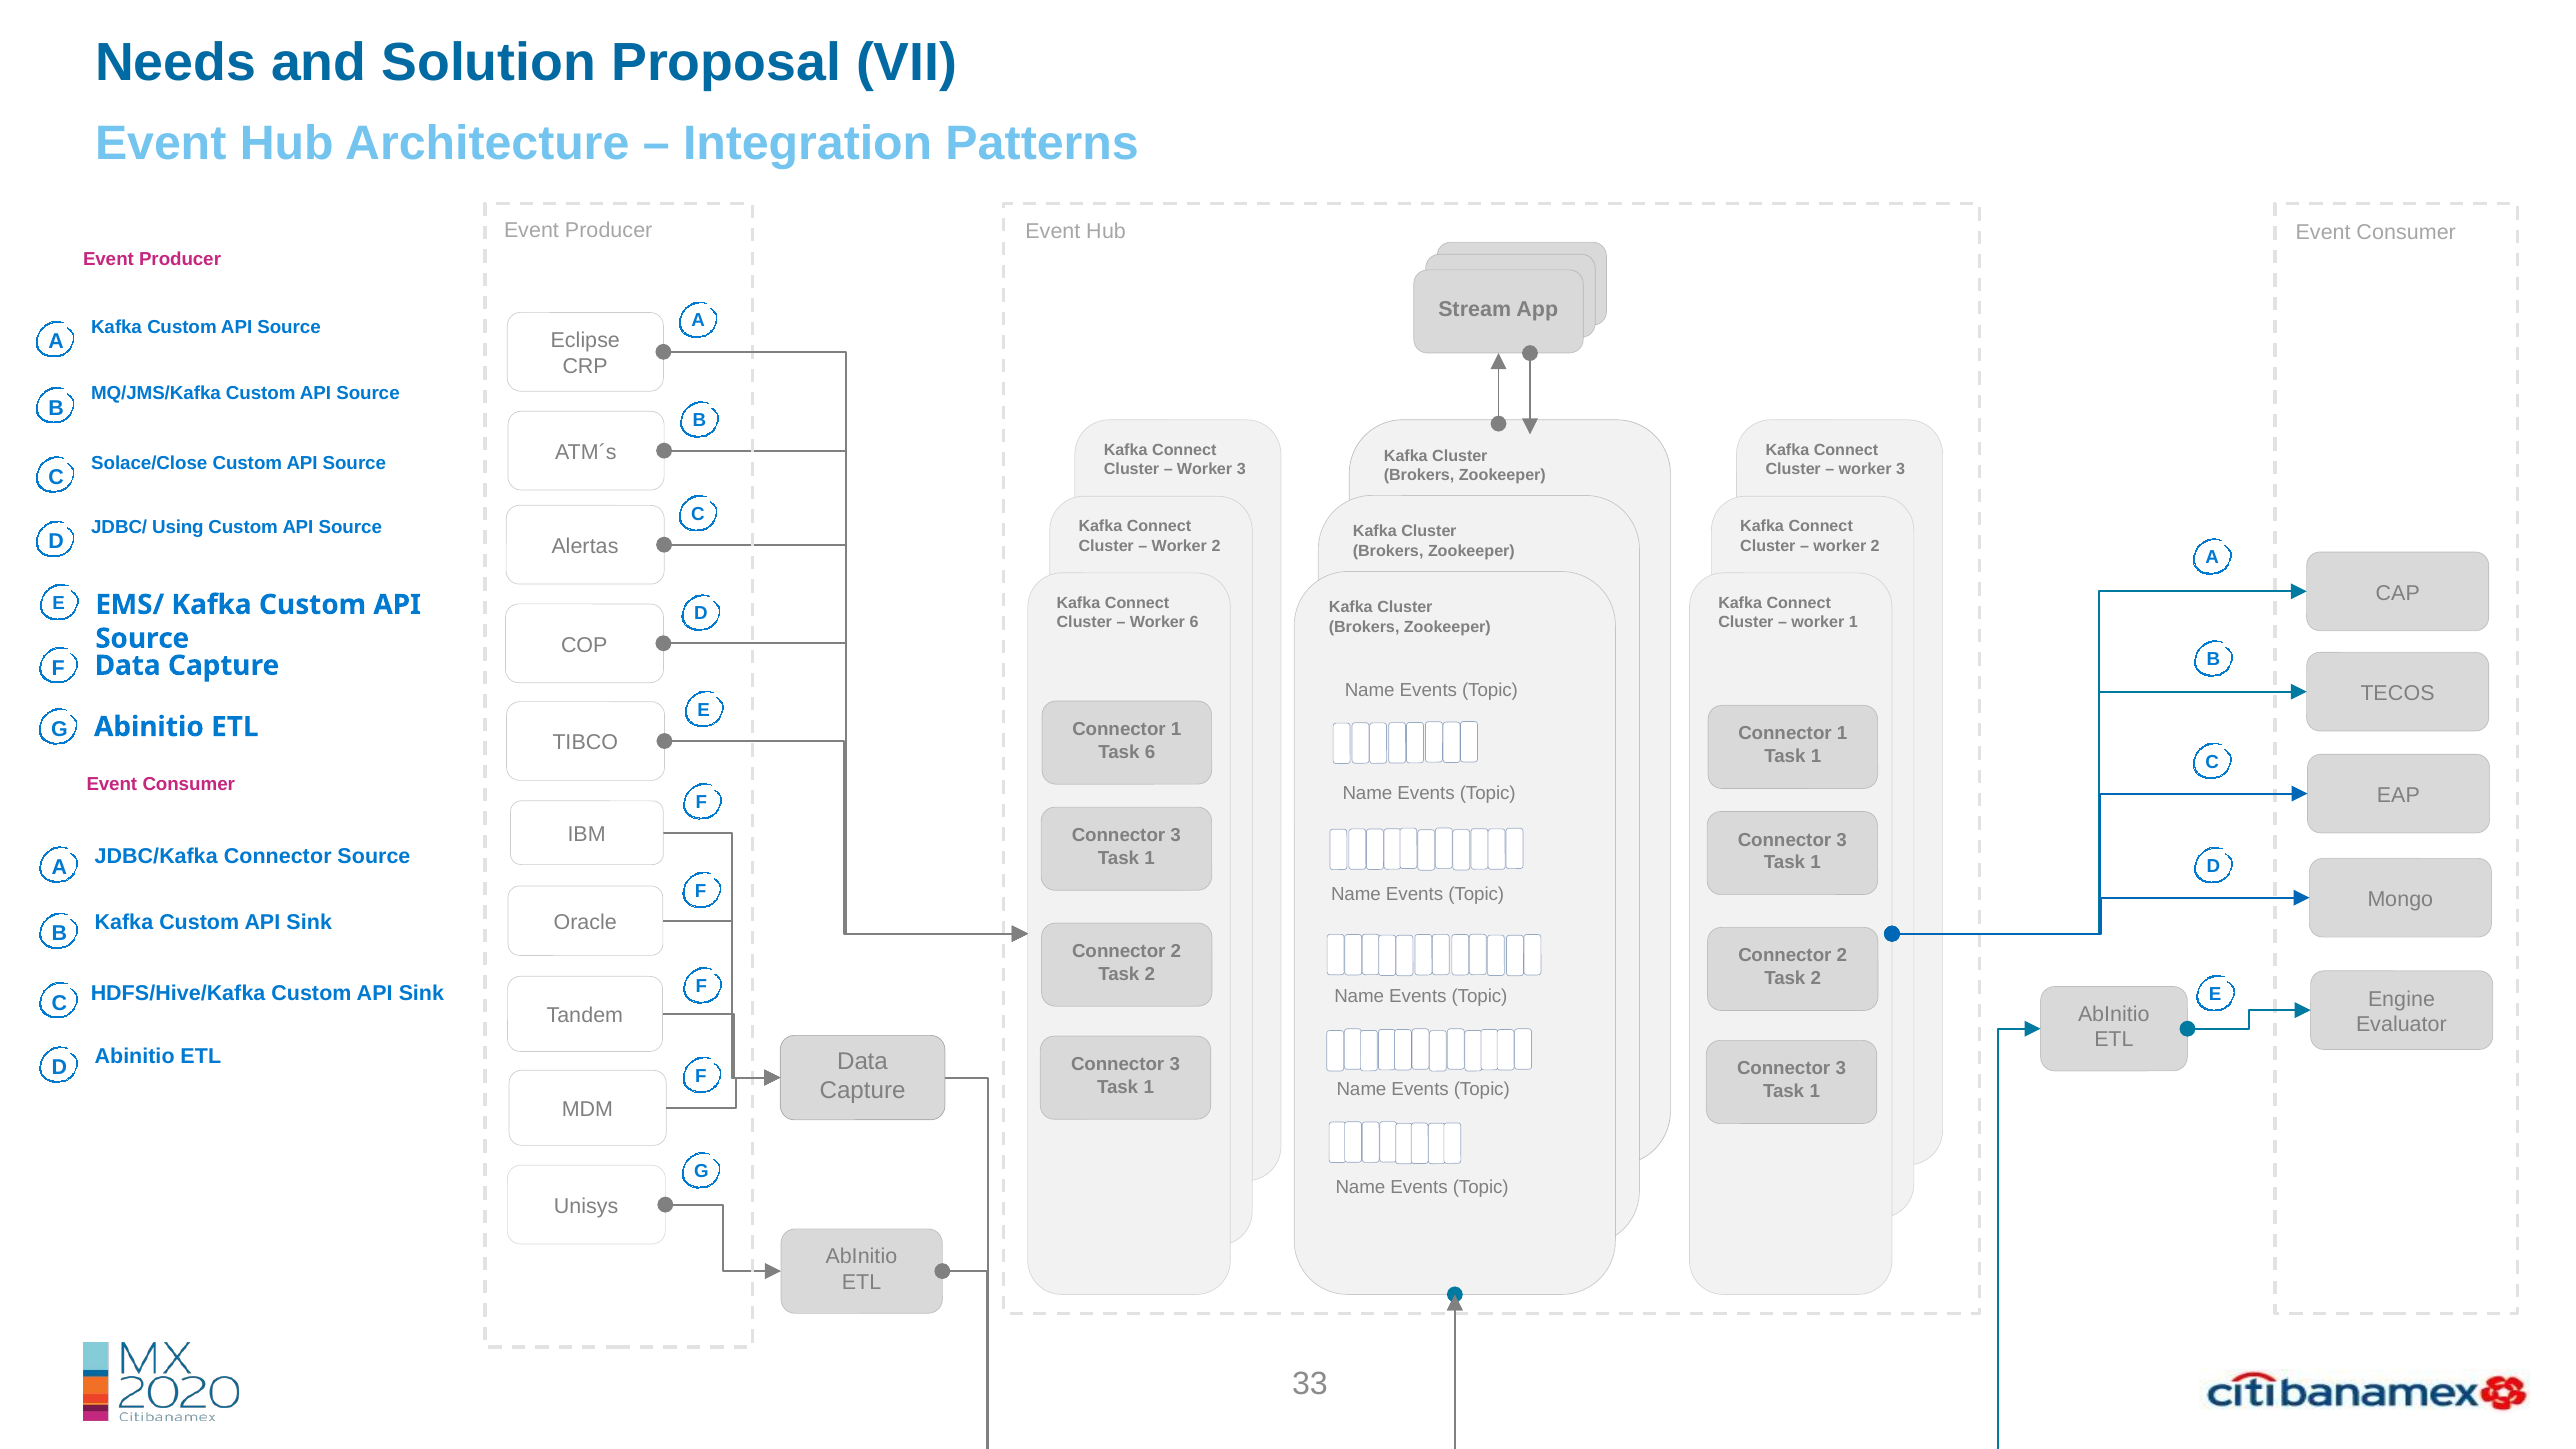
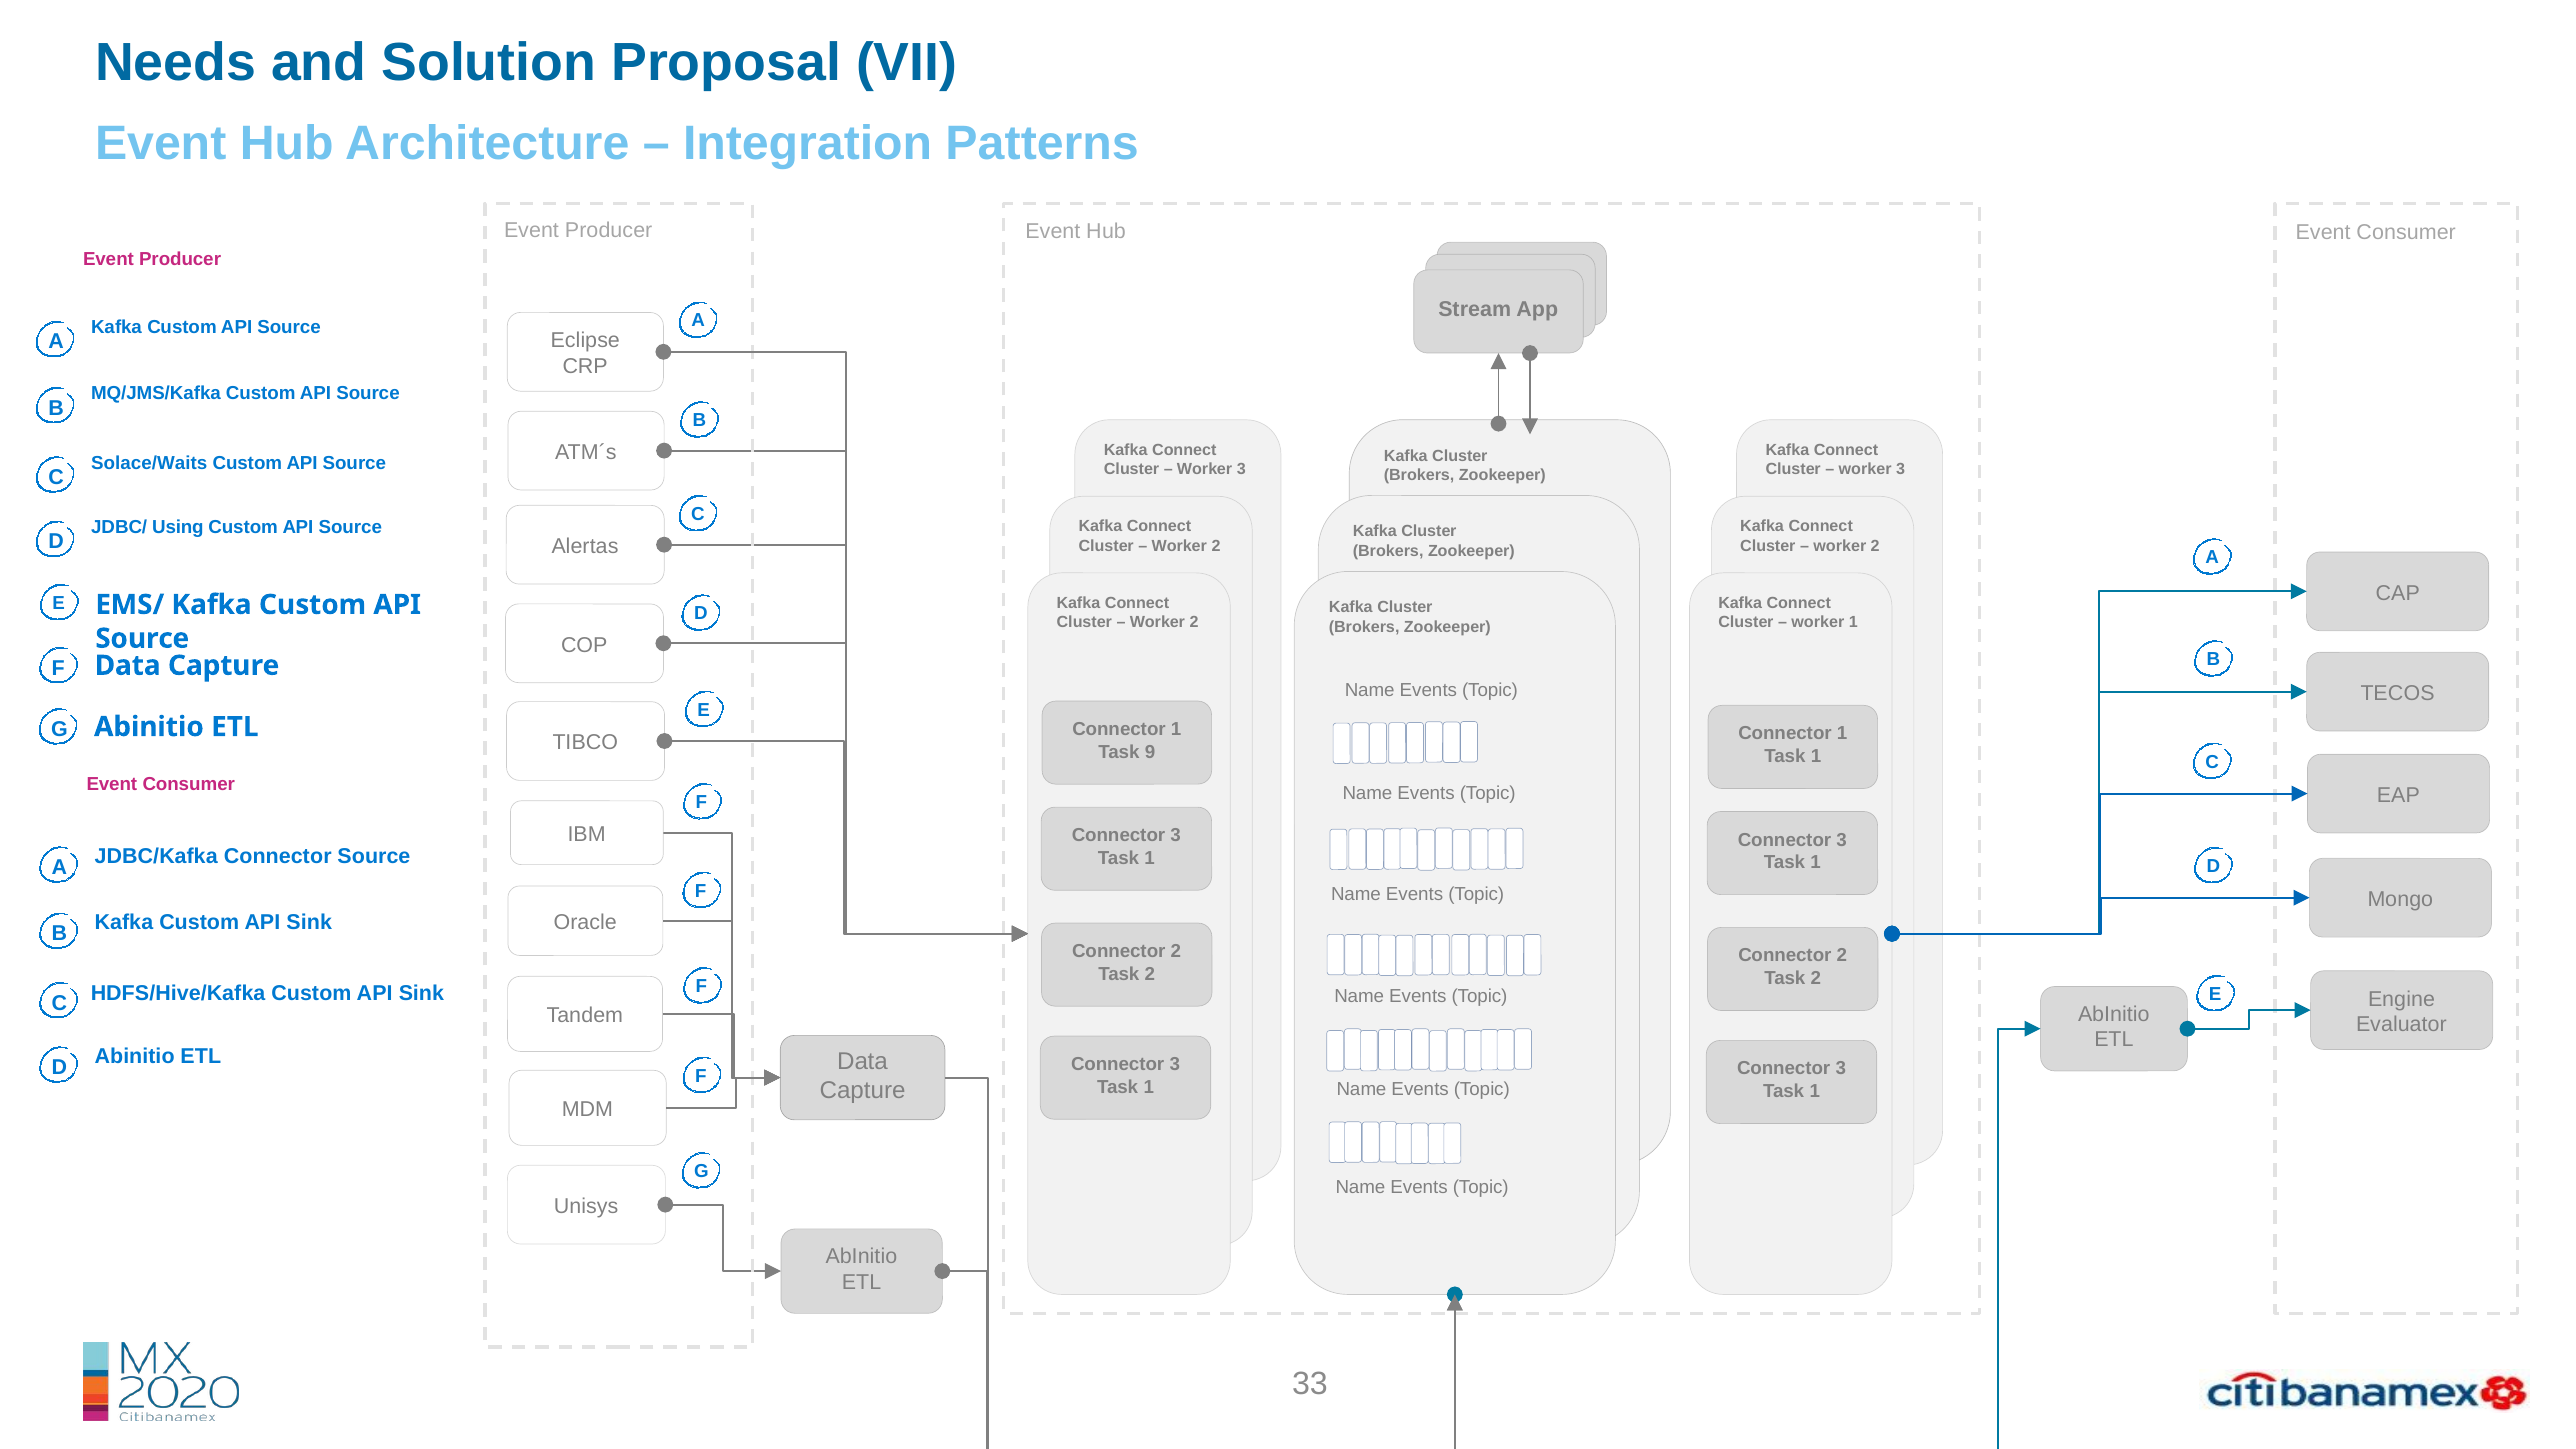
Solace/Close: Solace/Close -> Solace/Waits (149, 463)
6: 6 -> 2 (1194, 622)
Task 6: 6 -> 9 (1150, 752)
